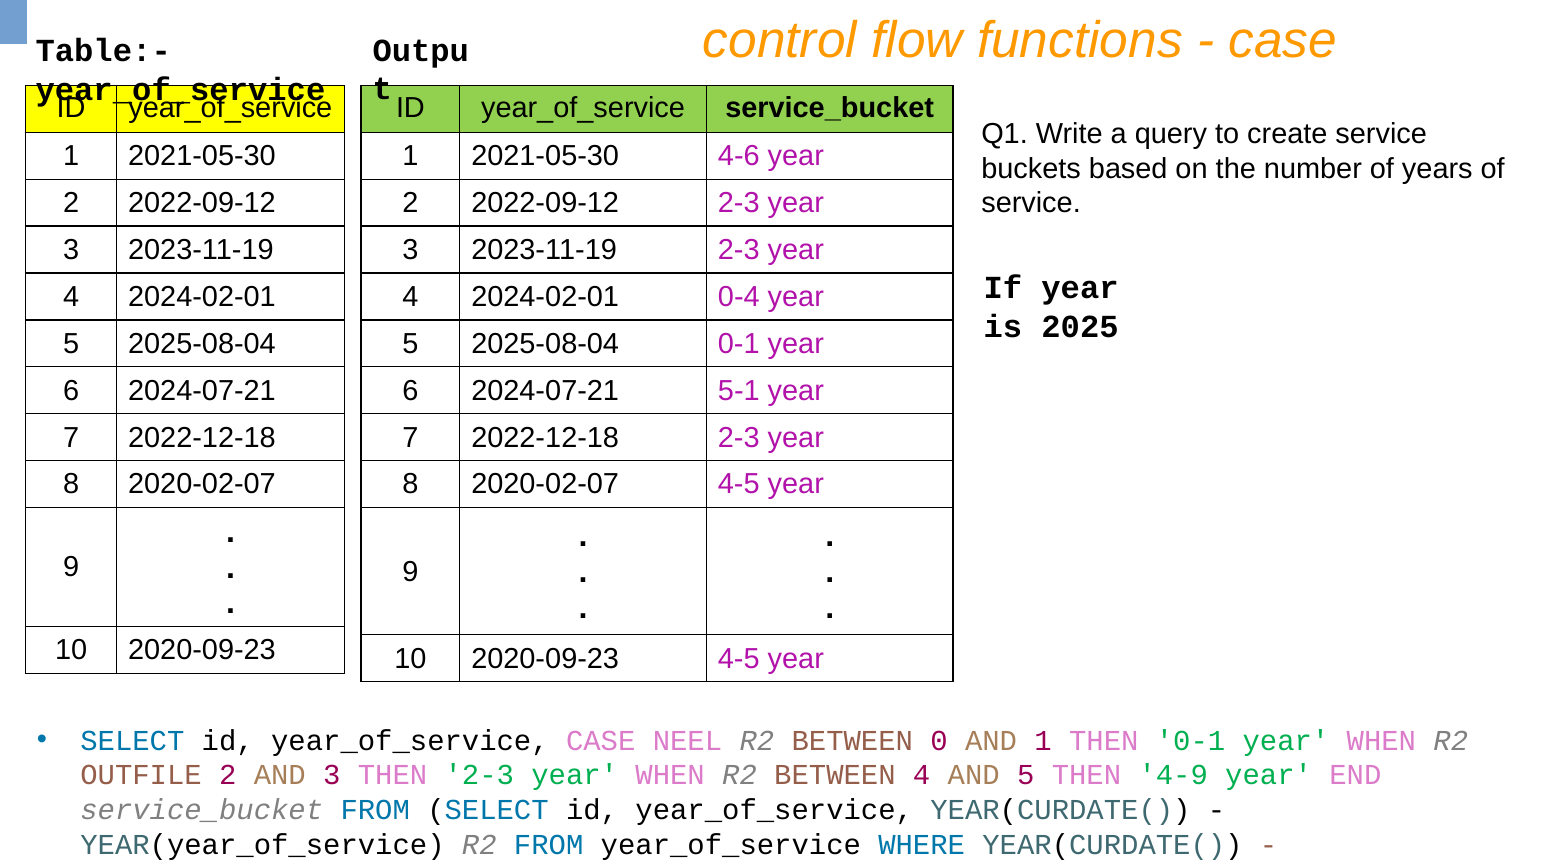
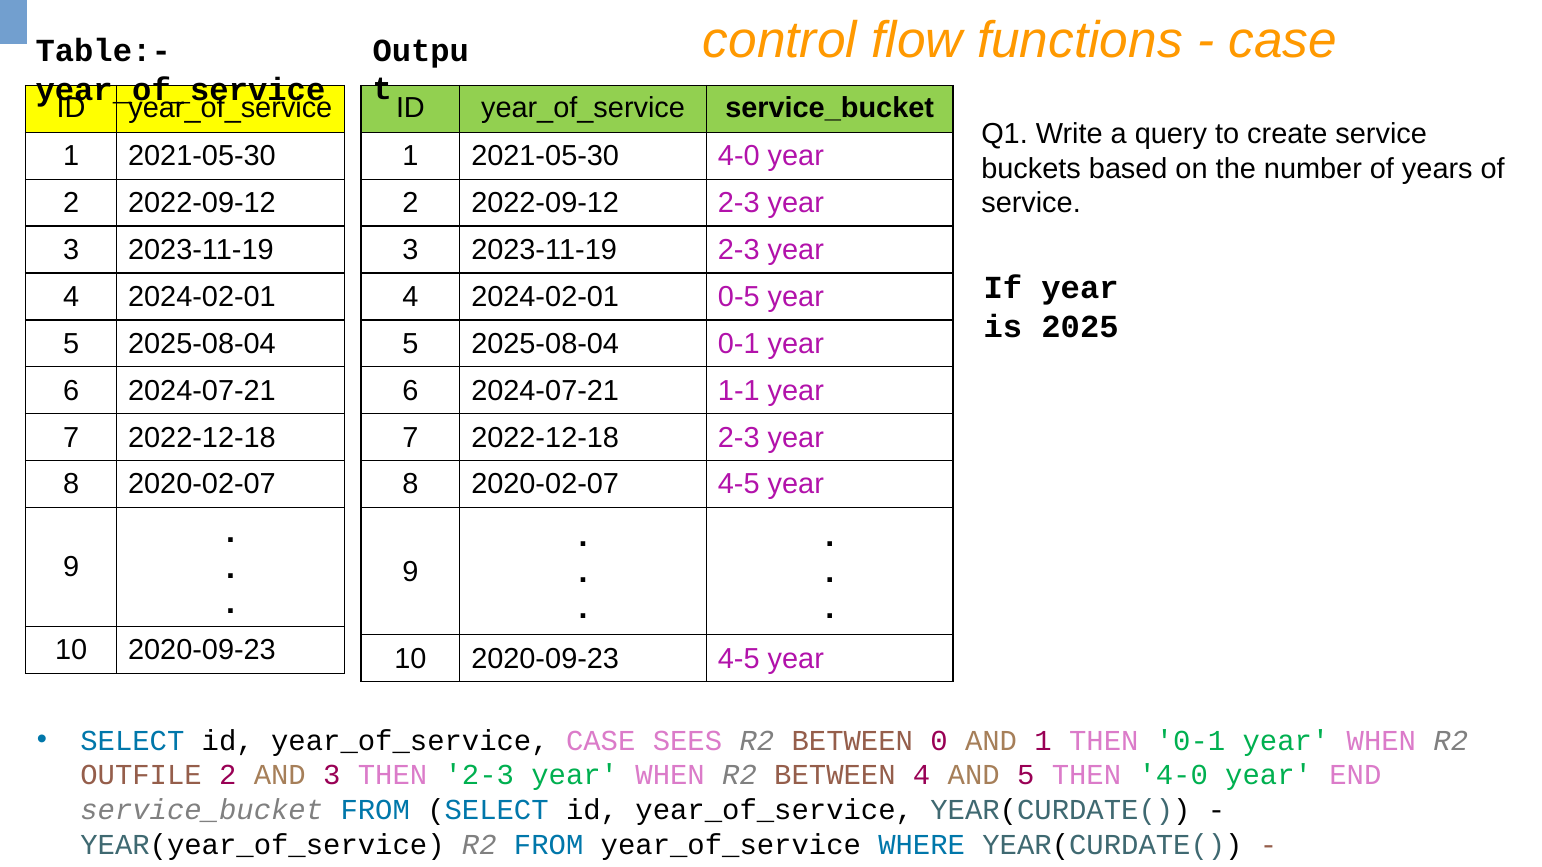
2021-05-30 4-6: 4-6 -> 4-0 (739, 156)
0-4: 0-4 -> 0-5 (739, 297)
5-1: 5-1 -> 1-1 (739, 391)
NEEL: NEEL -> SEES (687, 741)
THEN 4-9: 4-9 -> 4-0 (1173, 776)
